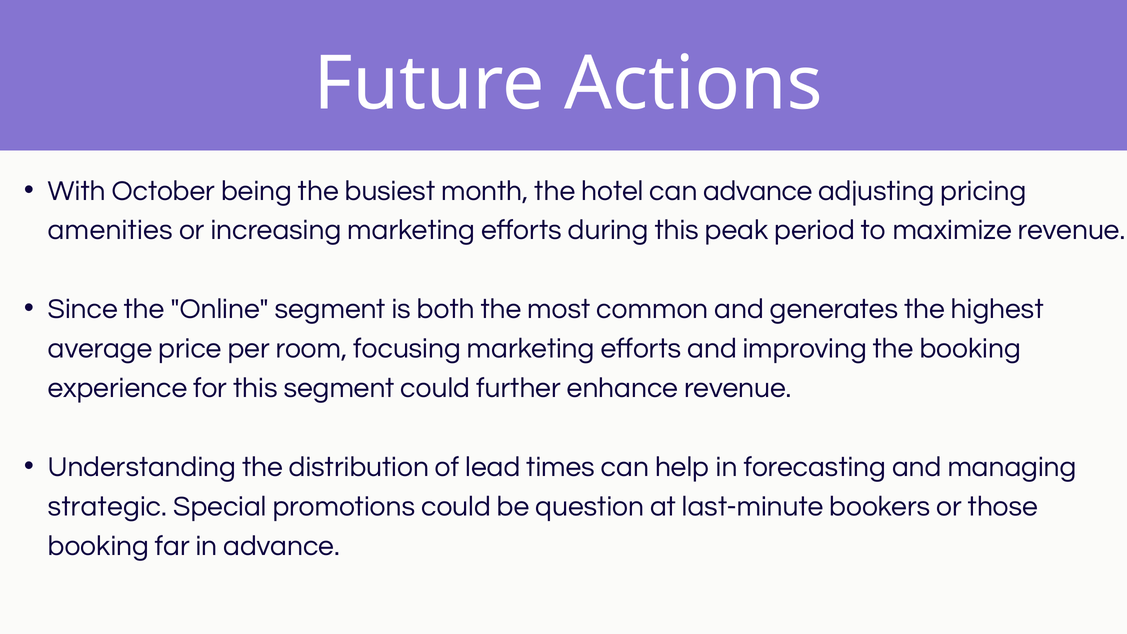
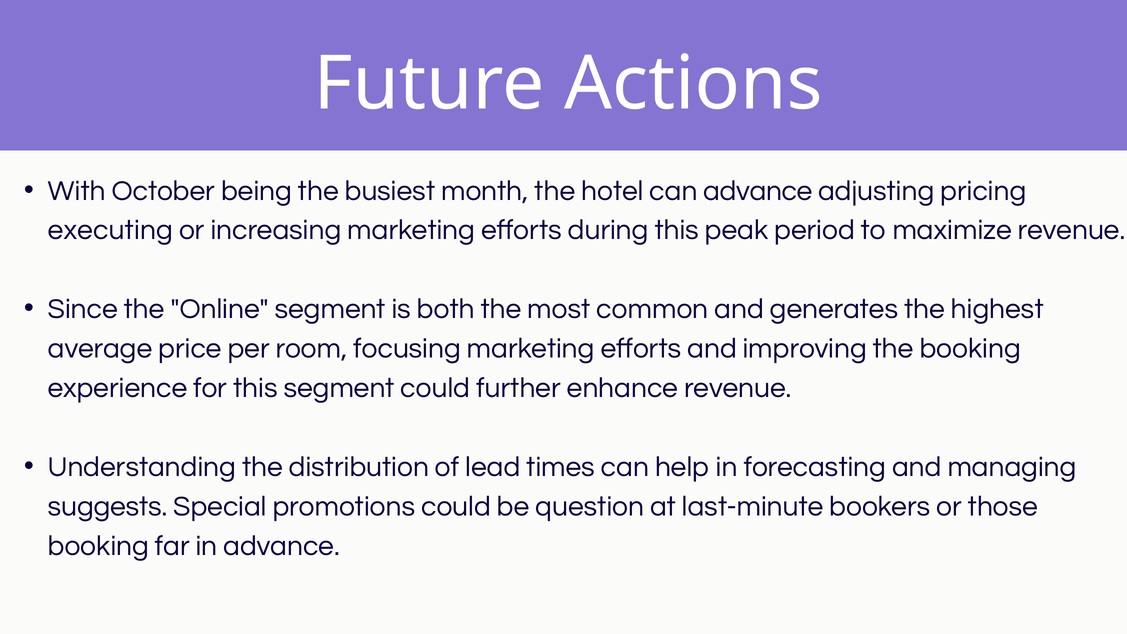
amenities: amenities -> executing (110, 230)
strategic: strategic -> suggests (108, 506)
